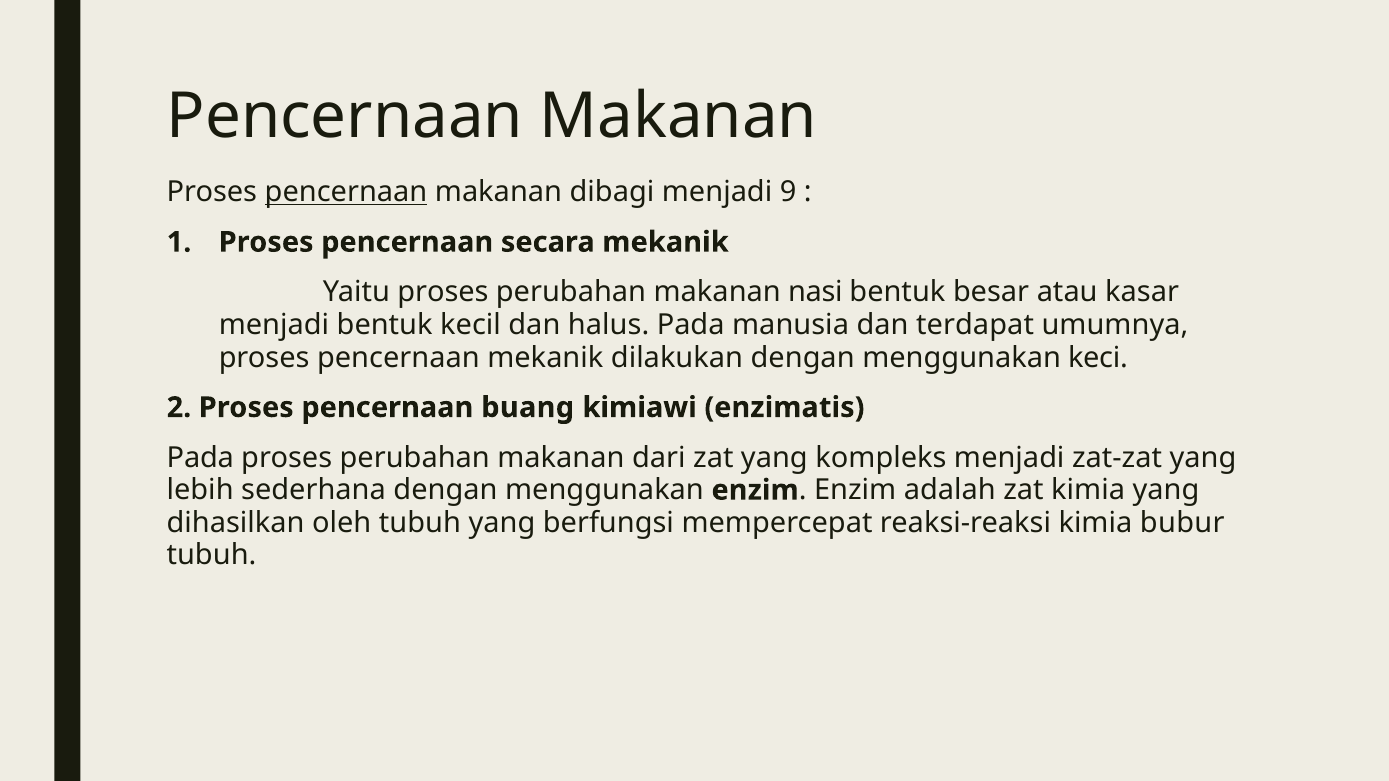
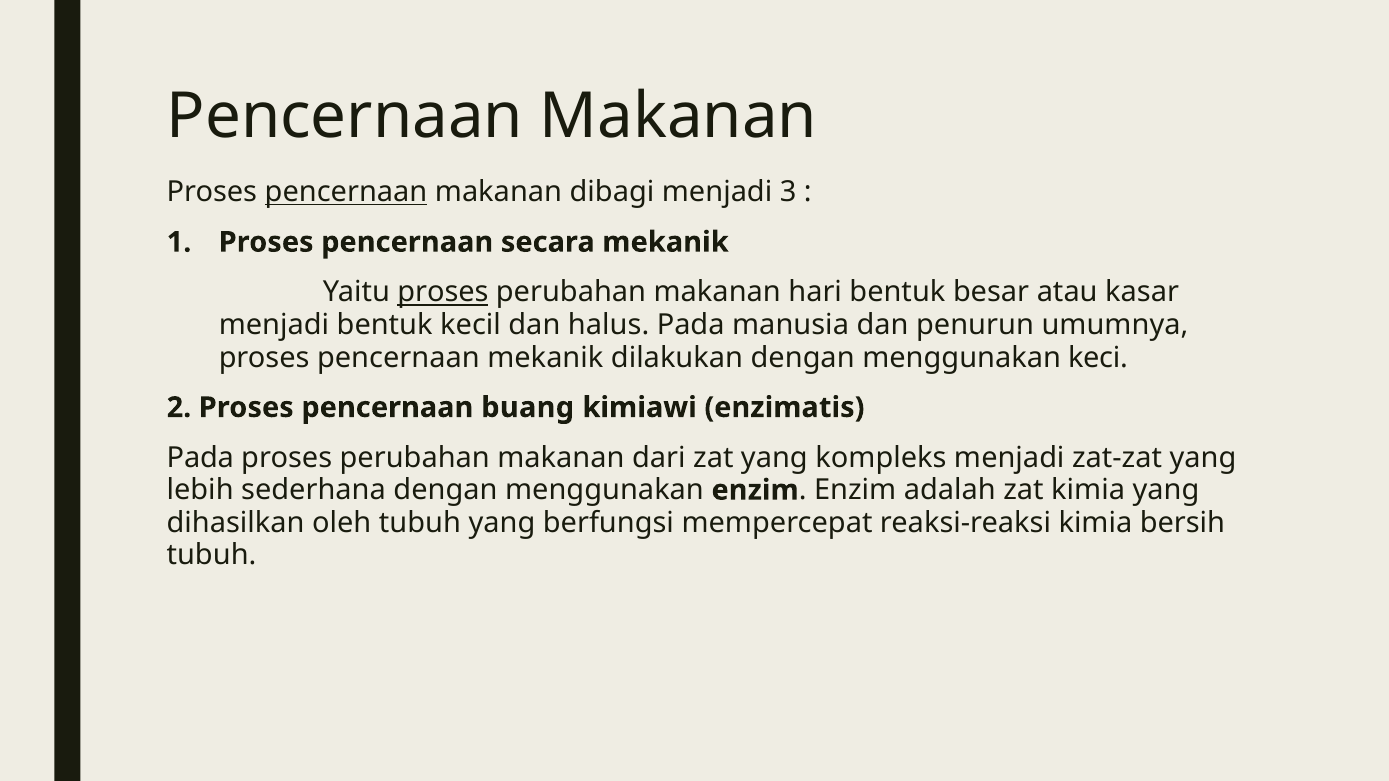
9: 9 -> 3 (788, 192)
proses underline: none -> present (443, 292)
nasi: nasi -> hari (815, 292)
terdapat: terdapat -> penurun (975, 325)
bubur: bubur -> bersih (1182, 523)
